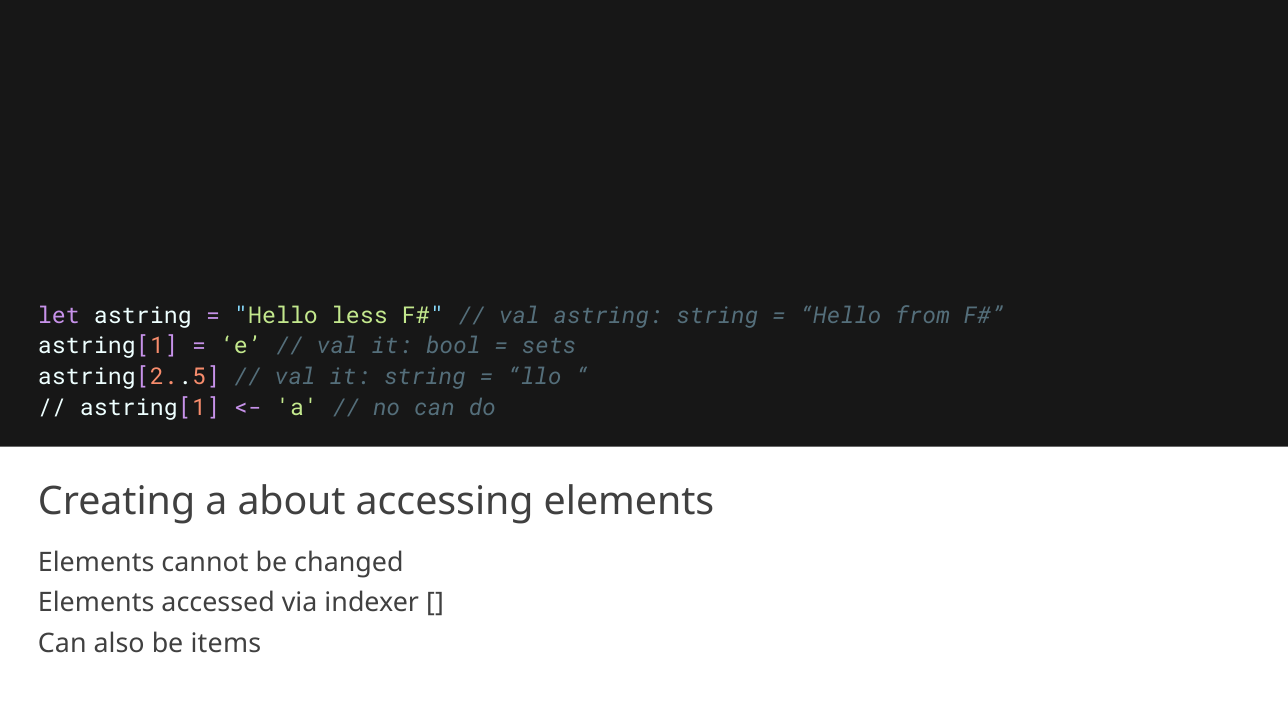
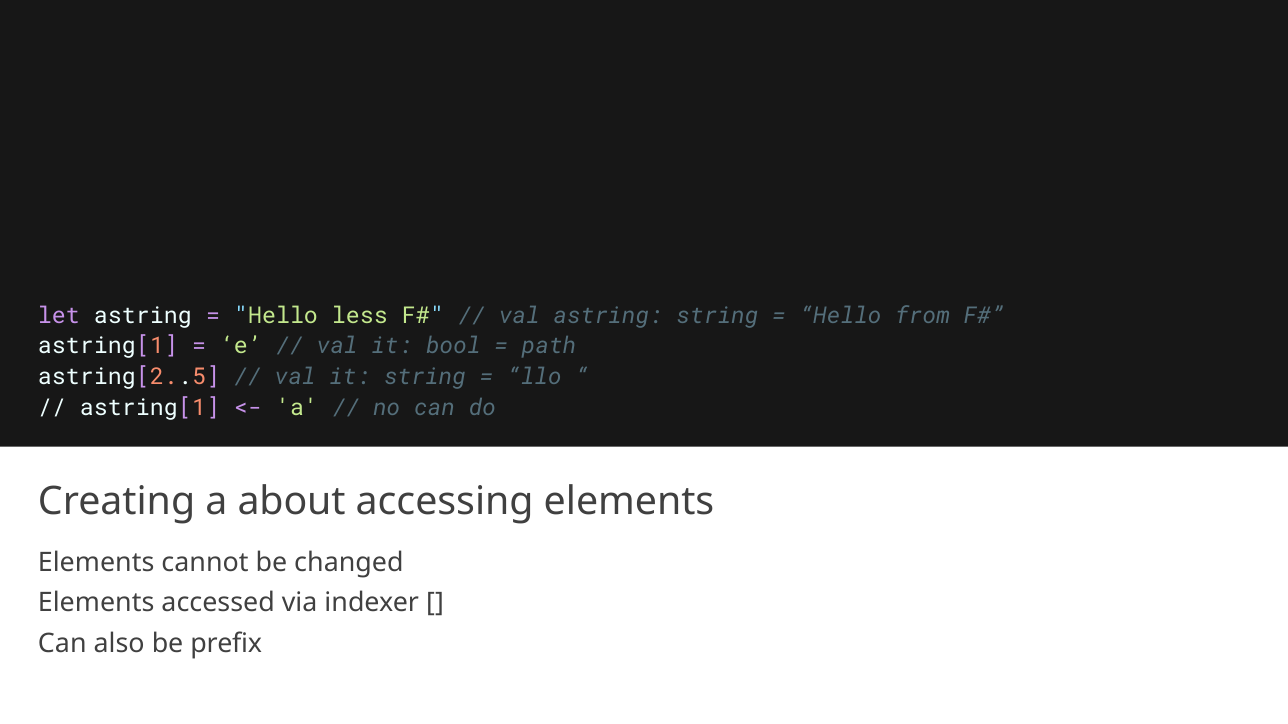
sets: sets -> path (549, 346)
items: items -> prefix (226, 644)
